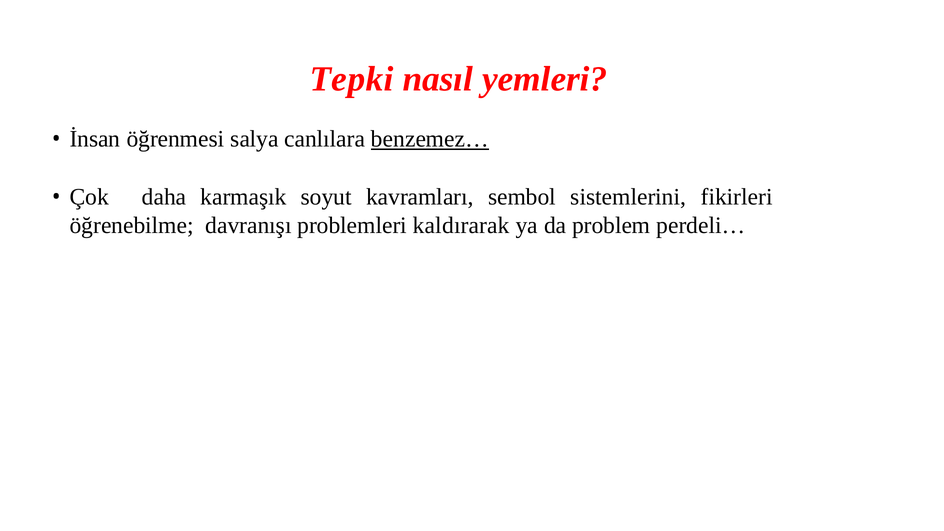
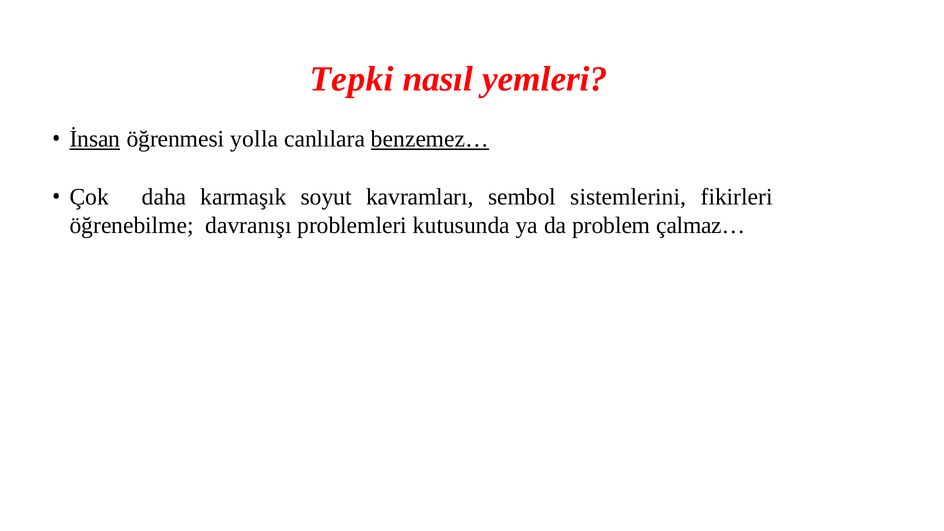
İnsan underline: none -> present (95, 139)
salya: salya -> yolla (254, 139)
kaldırarak: kaldırarak -> kutusunda (461, 225)
perdeli…: perdeli… -> çalmaz… (701, 225)
